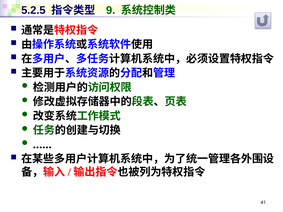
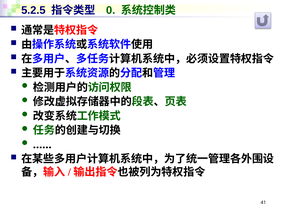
9: 9 -> 0 (111, 10)
